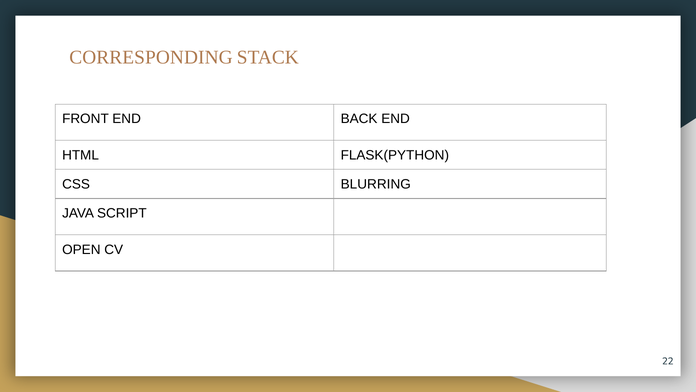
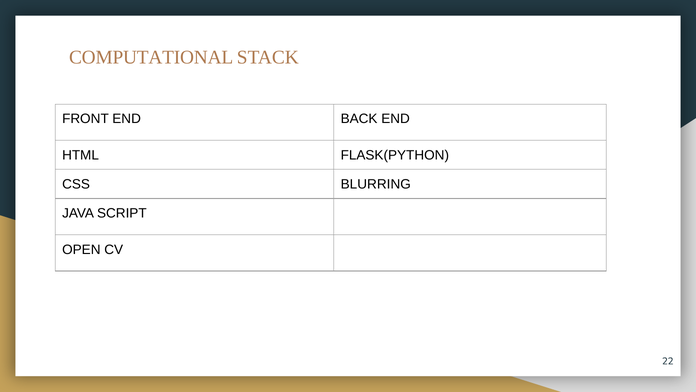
CORRESPONDING: CORRESPONDING -> COMPUTATIONAL (151, 58)
